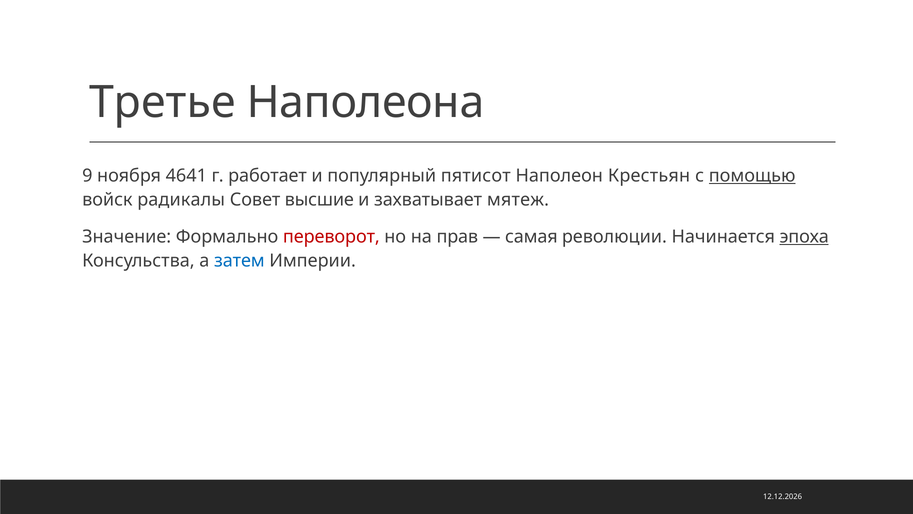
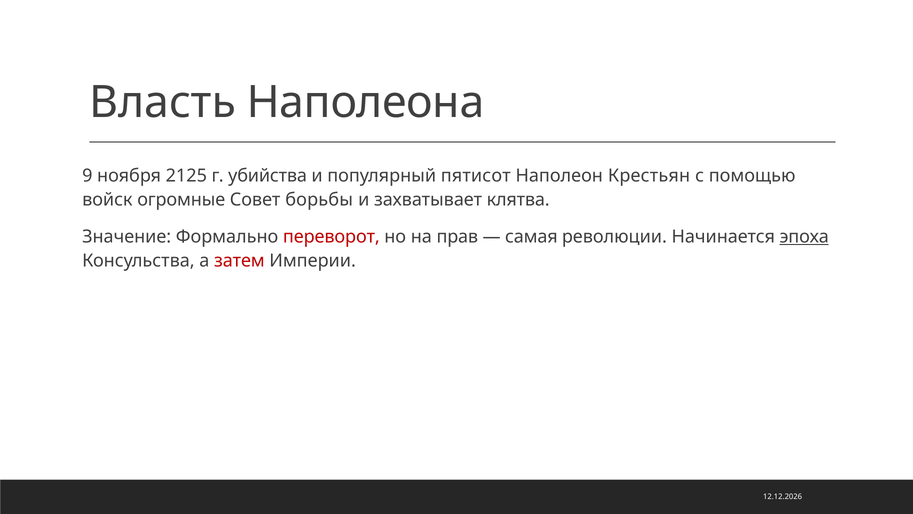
Третье: Третье -> Власть (163, 102)
4641: 4641 -> 2125 (186, 176)
работает: работает -> убийства (268, 176)
помощью underline: present -> none (752, 176)
радикалы: радикалы -> огромные (181, 199)
высшие: высшие -> борьбы (319, 199)
мятеж: мятеж -> клятва (518, 199)
затем colour: blue -> red (239, 260)
